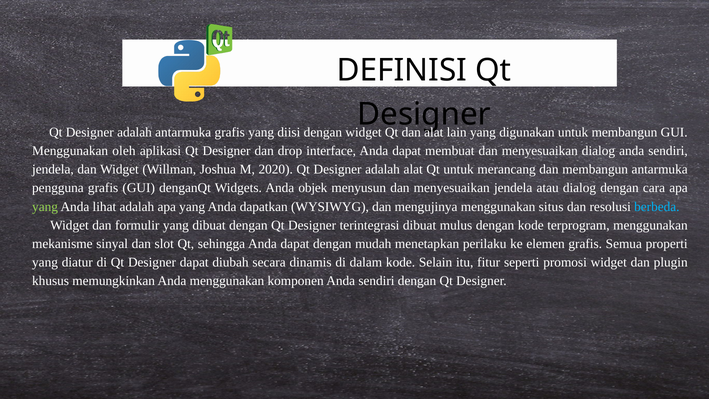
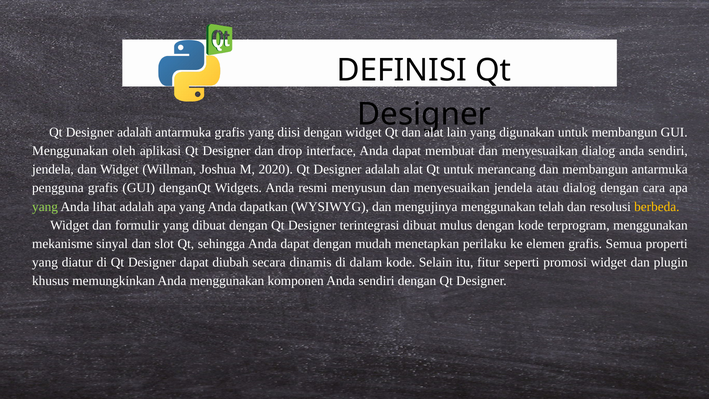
objek: objek -> resmi (313, 188)
situs: situs -> telah (551, 207)
berbeda colour: light blue -> yellow (657, 207)
